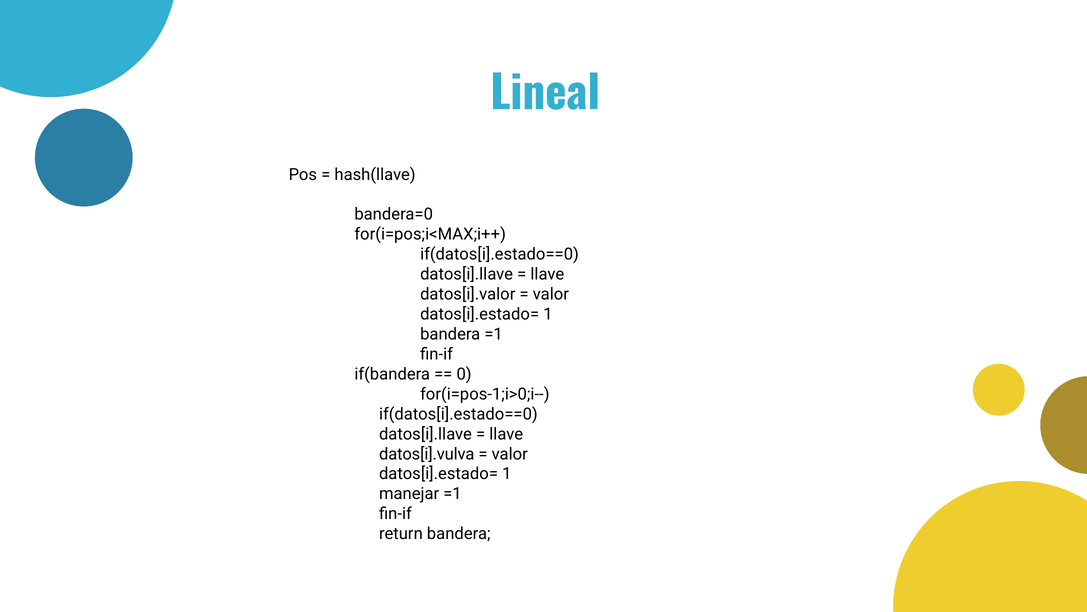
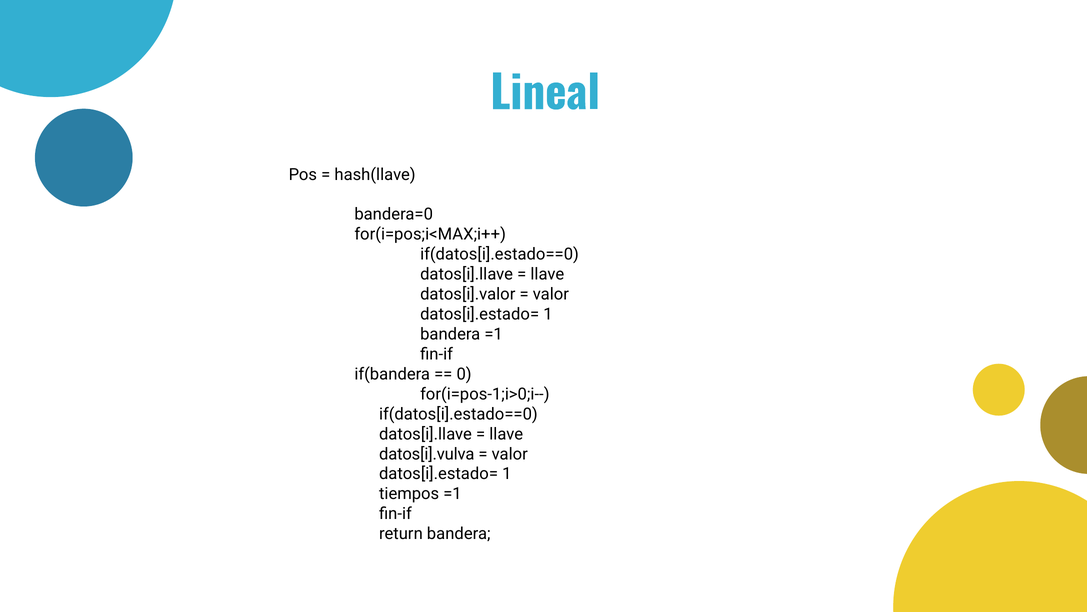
manejar: manejar -> tiempos (409, 494)
